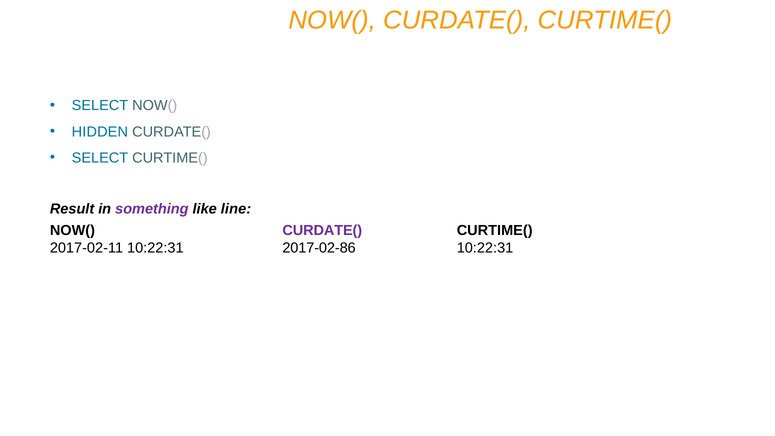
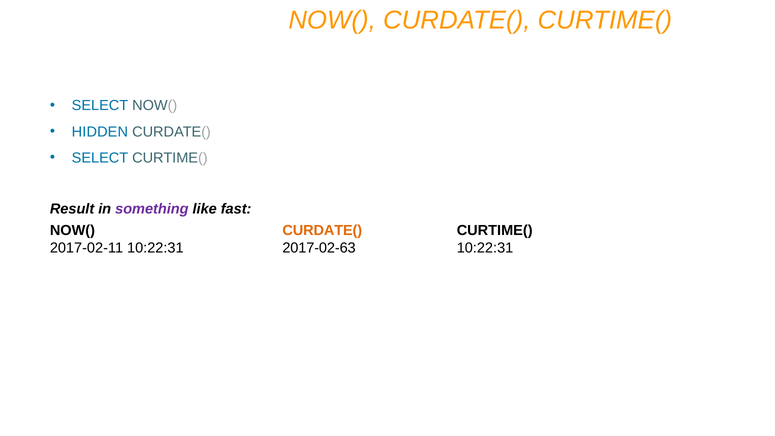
line: line -> fast (236, 209)
CURDATE( colour: purple -> orange (322, 230)
2017-02-86: 2017-02-86 -> 2017-02-63 (319, 248)
